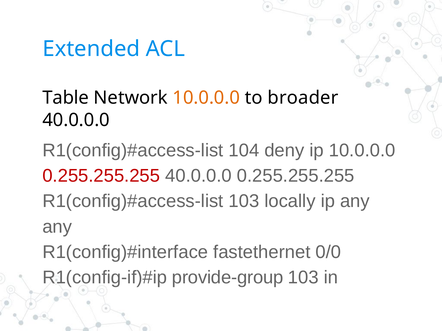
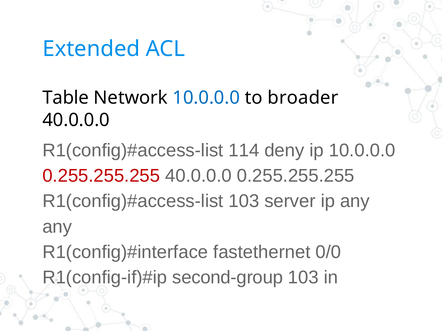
10.0.0.0 colour: orange -> blue (206, 98)
104: 104 -> 114 (244, 151)
locally: locally -> server (290, 202)
provide-group: provide-group -> second-group (228, 278)
